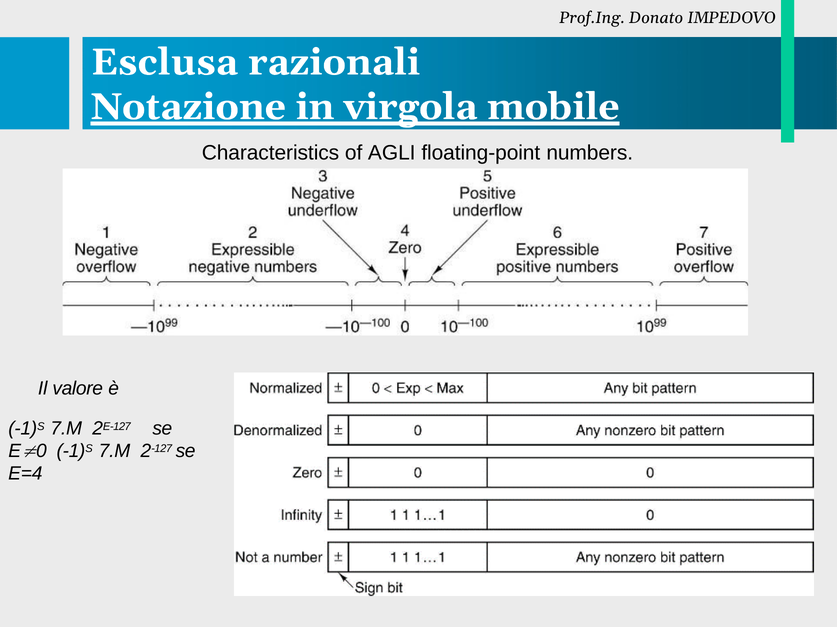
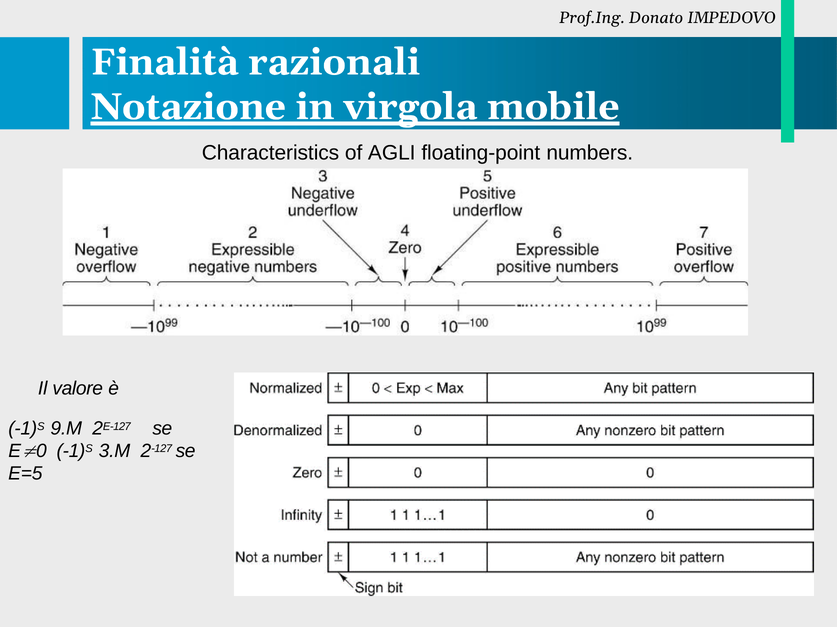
Esclusa: Esclusa -> Finalità (165, 62)
7.M: 7.M -> 9.M (66, 429)
E0 -1)S 7.M: 7.M -> 3.M (114, 451)
E=4: E=4 -> E=5 (25, 474)
